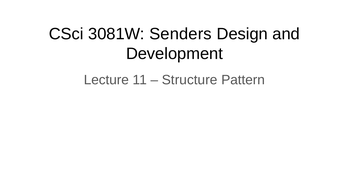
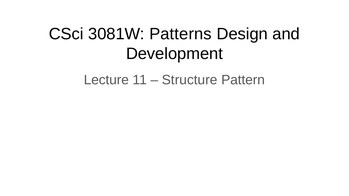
Senders: Senders -> Patterns (180, 34)
